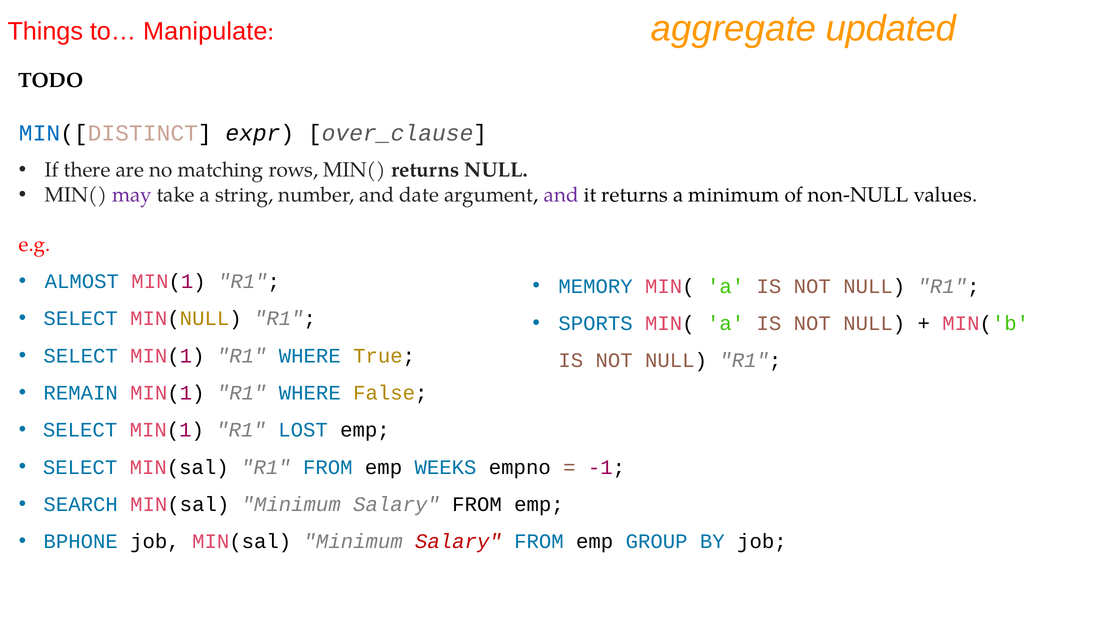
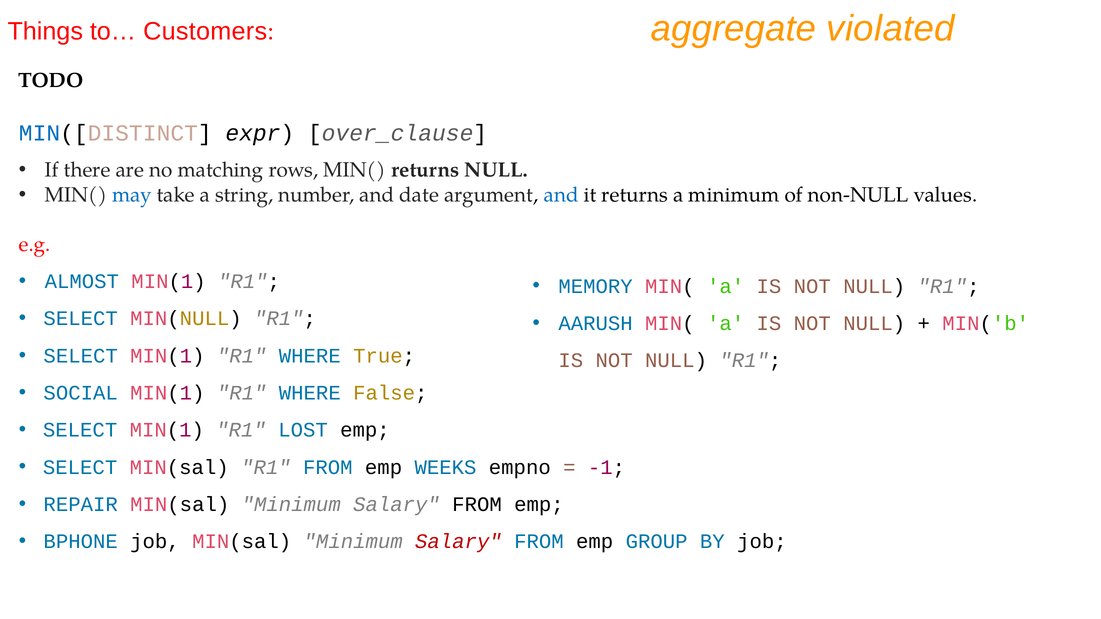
Manipulate: Manipulate -> Customers (205, 31)
updated: updated -> violated (891, 29)
may colour: purple -> blue (132, 195)
and colour: purple -> blue (561, 195)
SPORTS: SPORTS -> AARUSH (596, 324)
REMAIN: REMAIN -> SOCIAL (81, 393)
SEARCH: SEARCH -> REPAIR (81, 505)
